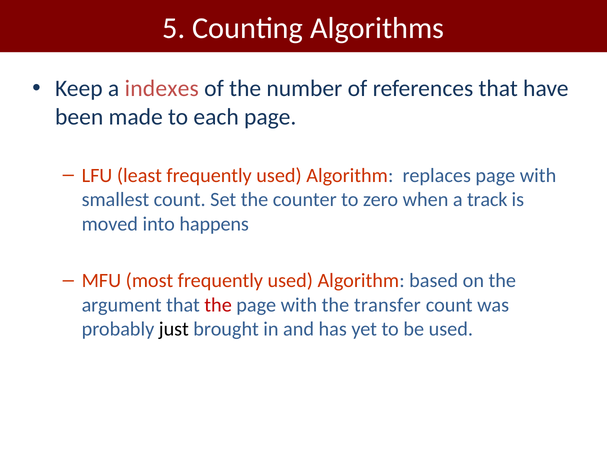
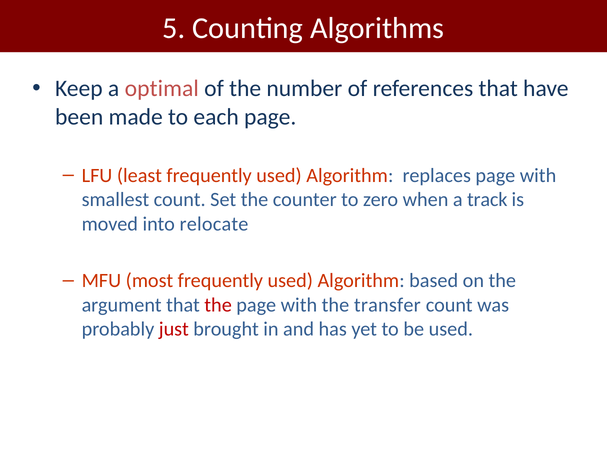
indexes: indexes -> optimal (162, 89)
happens: happens -> relocate (214, 224)
just colour: black -> red (174, 329)
